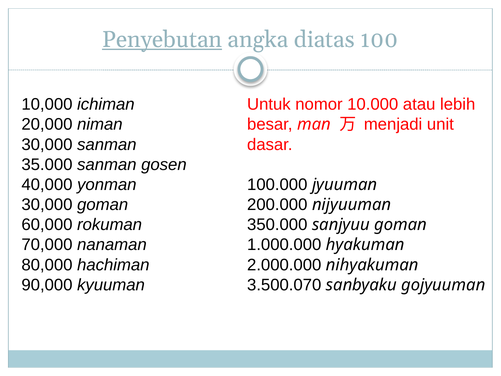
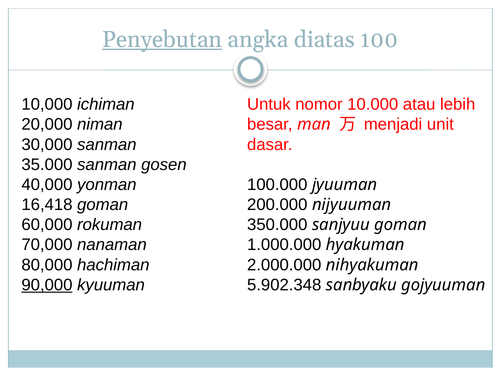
30,000: 30,000 -> 16,418 (47, 205)
90,000 underline: none -> present (47, 285)
3.500.070: 3.500.070 -> 5.902.348 (284, 285)
